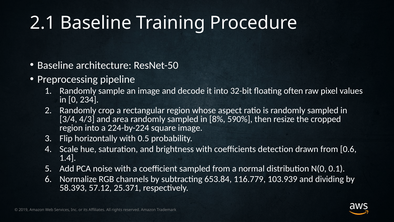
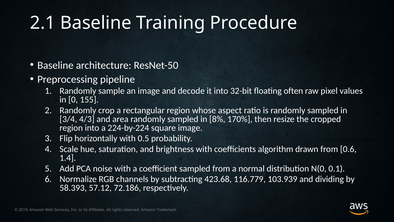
234: 234 -> 155 (89, 100)
590%: 590% -> 170% (240, 119)
detection: detection -> algorithm (276, 149)
653.84: 653.84 -> 423.68 (218, 179)
25.371: 25.371 -> 72.186 (127, 188)
